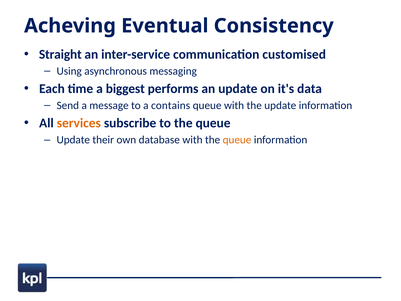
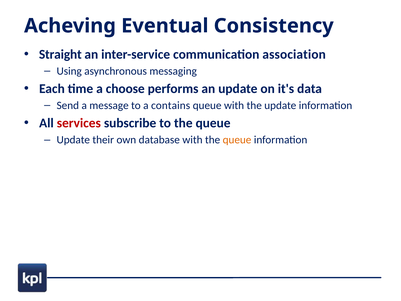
customised: customised -> association (294, 54)
biggest: biggest -> choose (125, 89)
services colour: orange -> red (79, 123)
